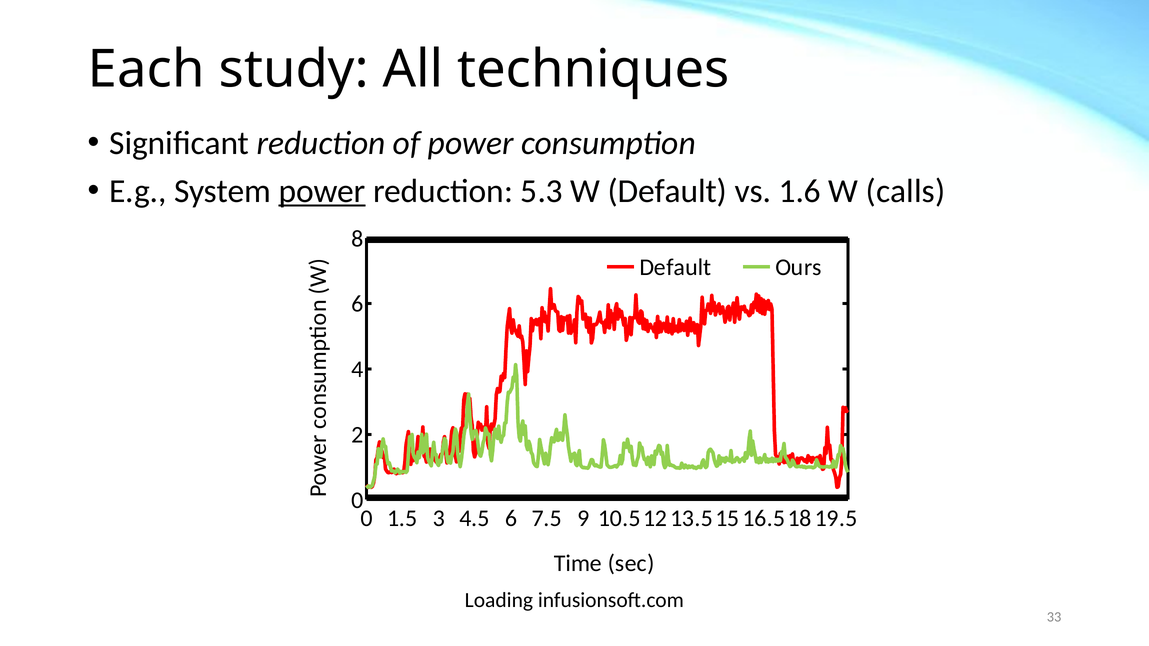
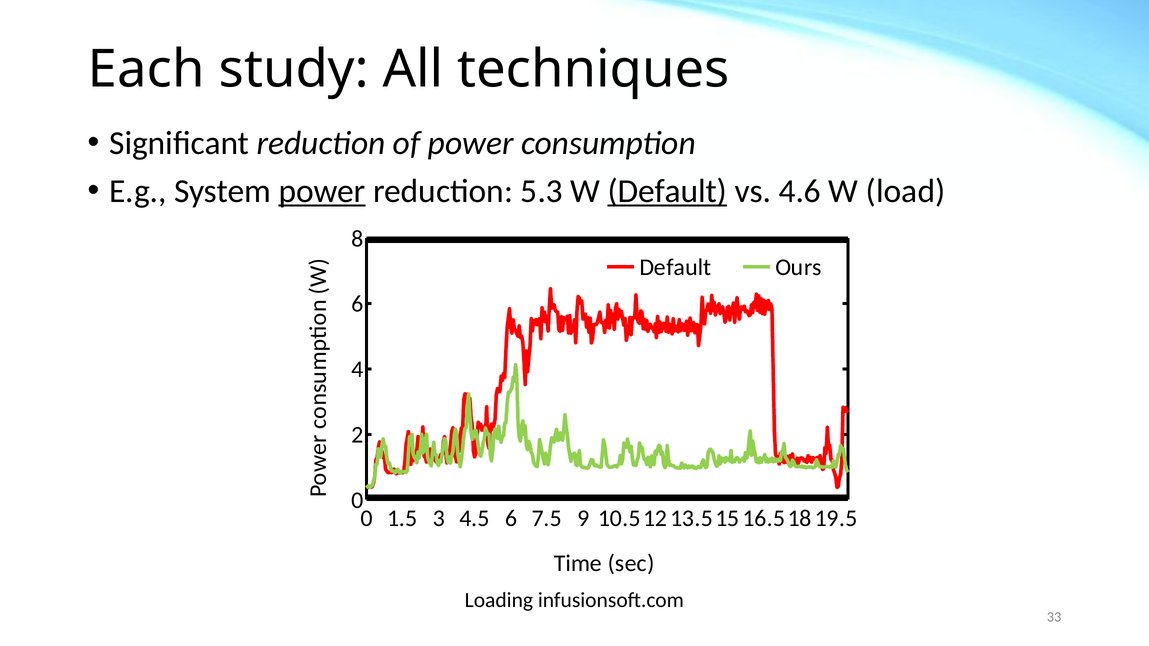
Default underline: none -> present (667, 191)
1.6: 1.6 -> 4.6 (800, 191)
calls: calls -> load (906, 191)
